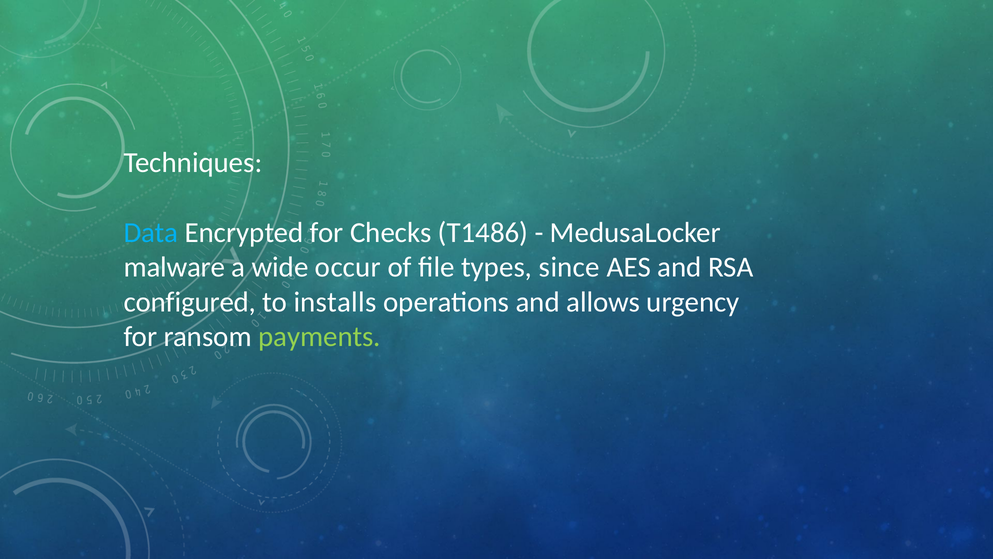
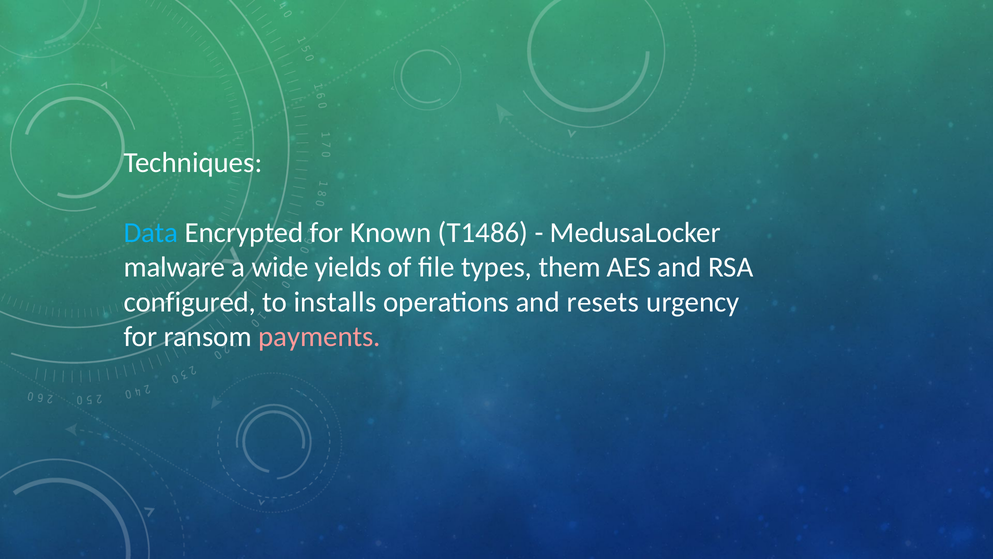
Checks: Checks -> Known (391, 232)
occur: occur -> yields (348, 267)
since: since -> them (570, 267)
allows: allows -> resets (603, 302)
payments colour: light green -> pink (320, 337)
